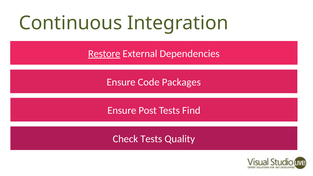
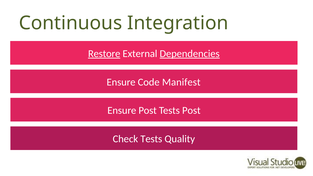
Dependencies underline: none -> present (190, 54)
Packages: Packages -> Manifest (181, 82)
Tests Find: Find -> Post (191, 110)
